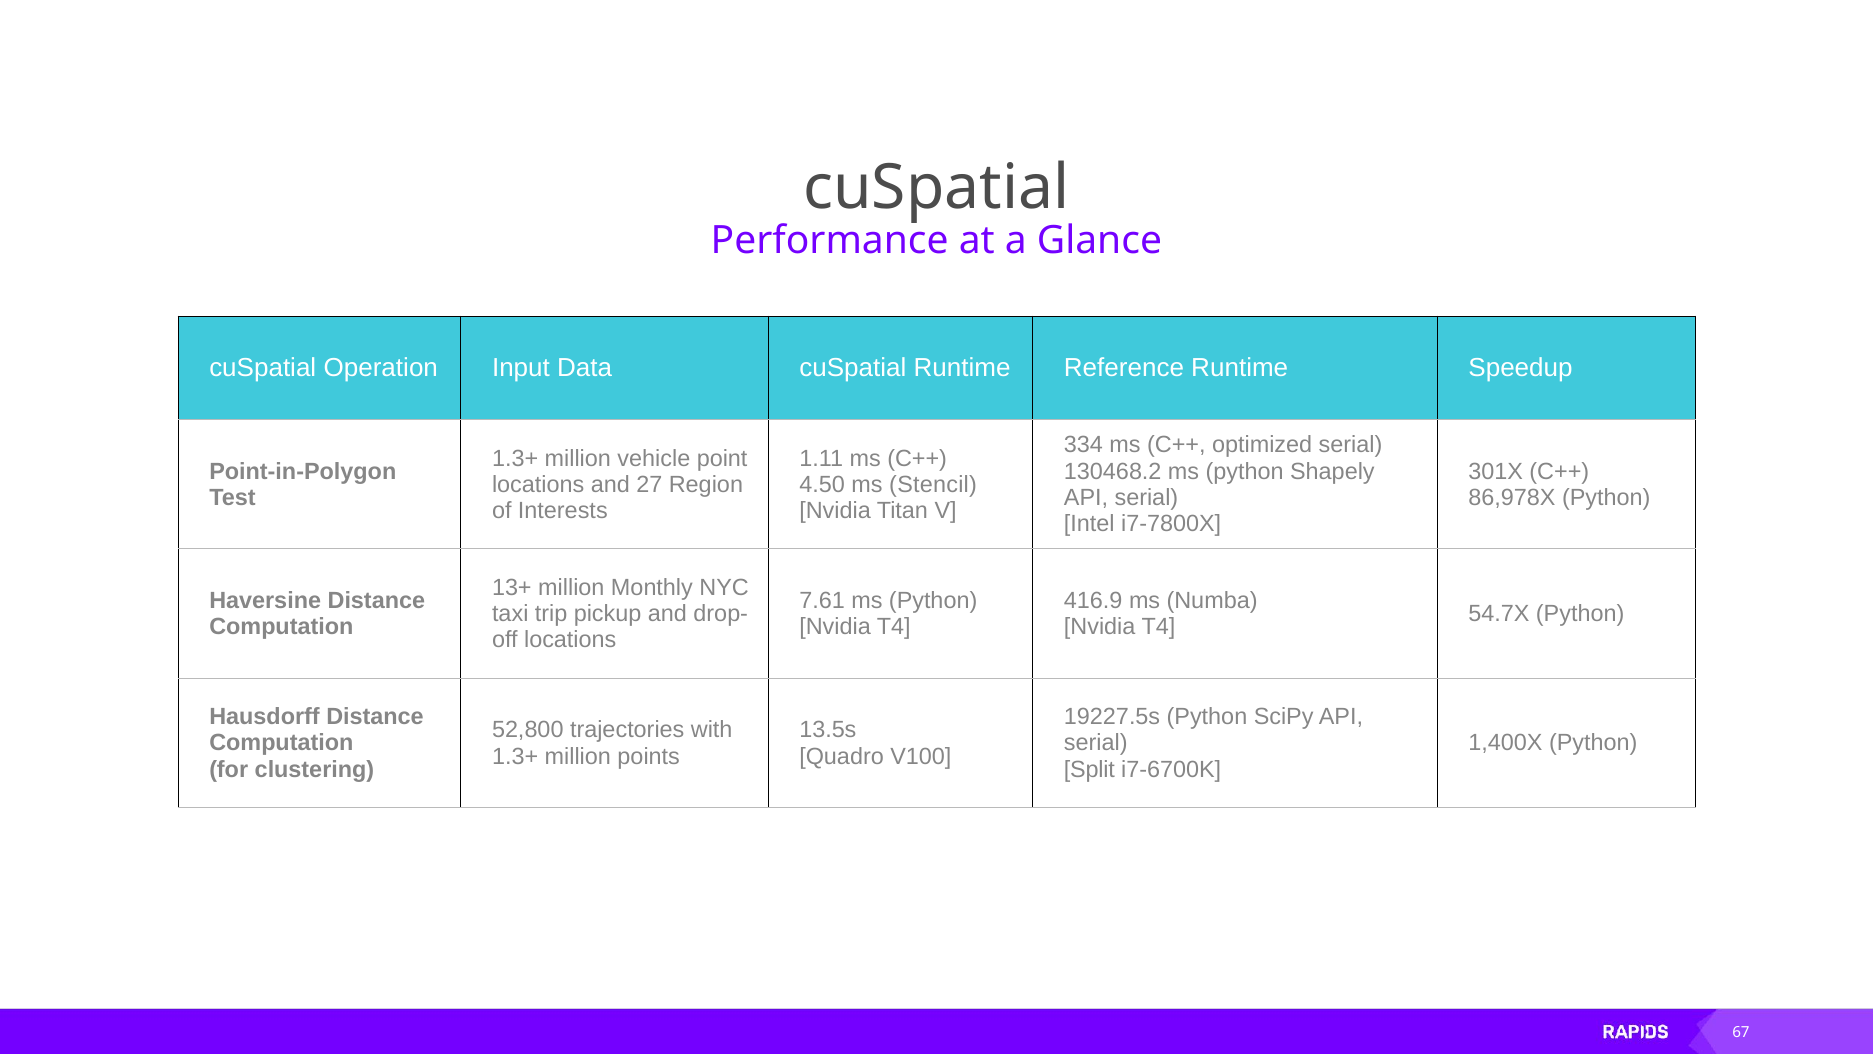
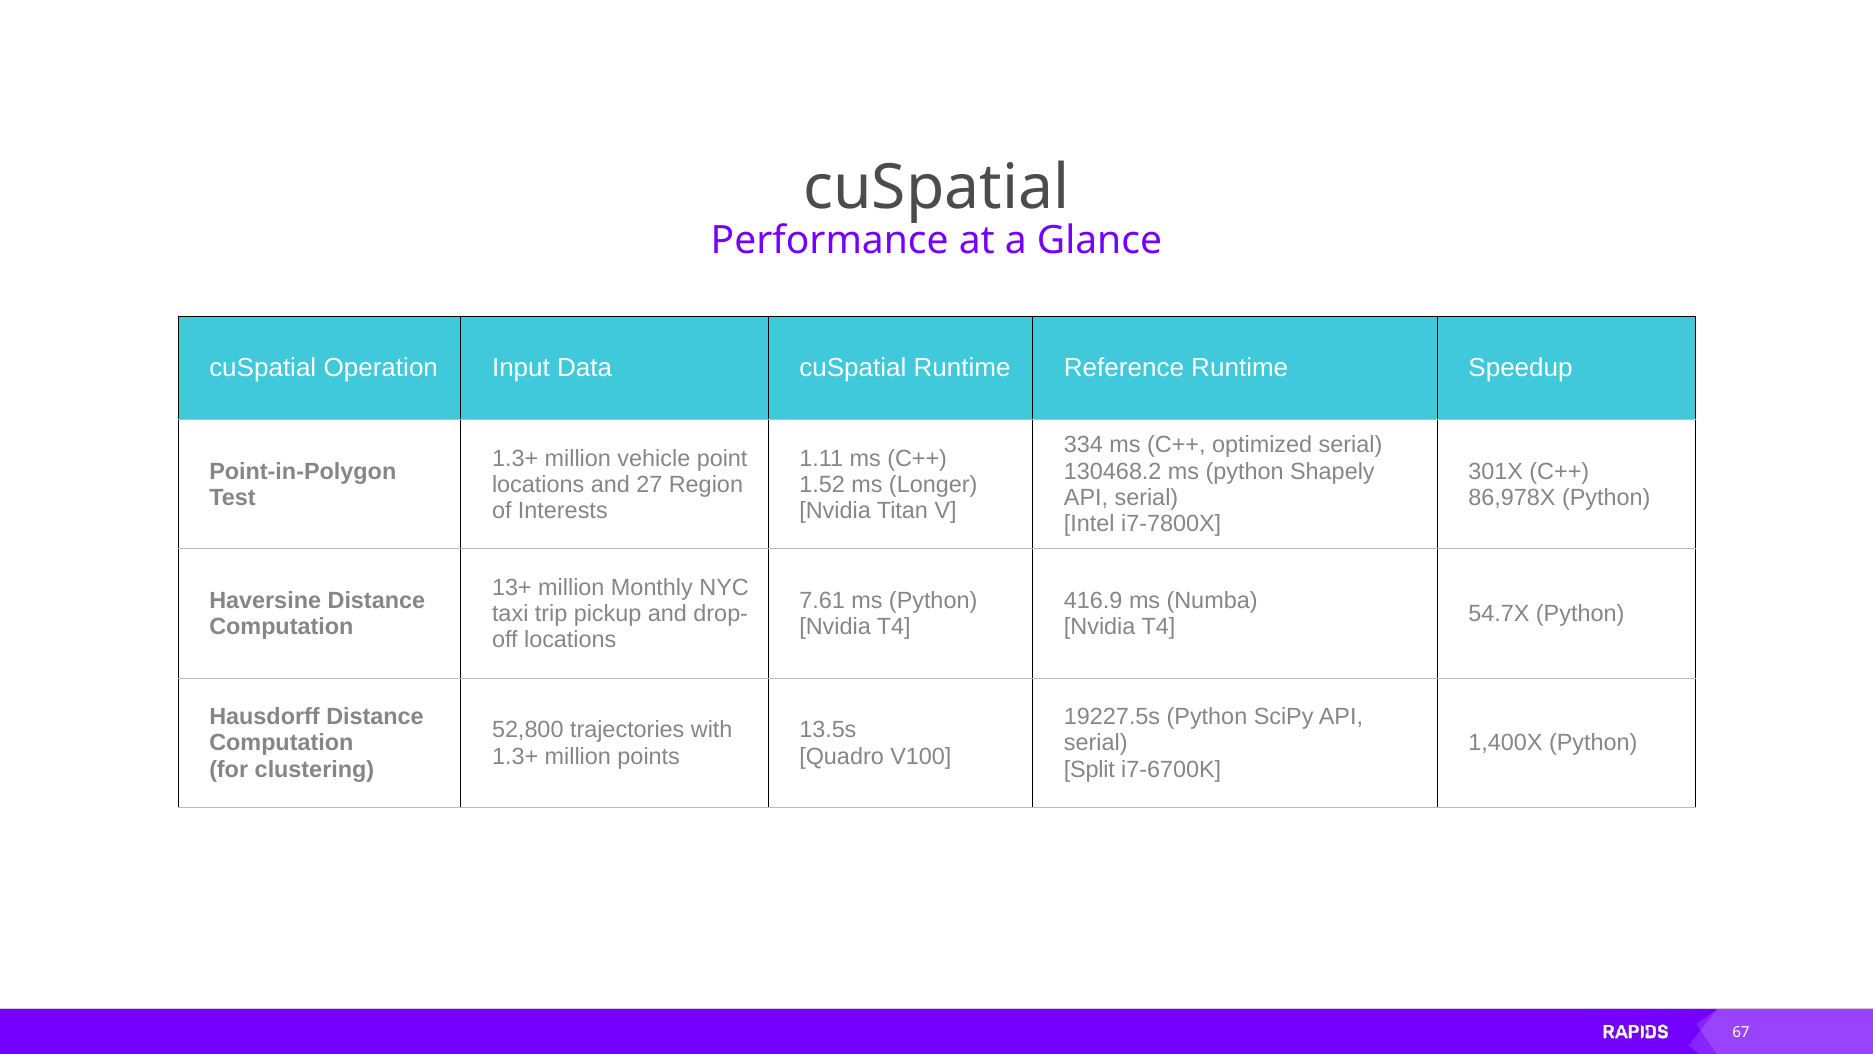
4.50: 4.50 -> 1.52 (822, 484)
Stencil: Stencil -> Longer (933, 484)
